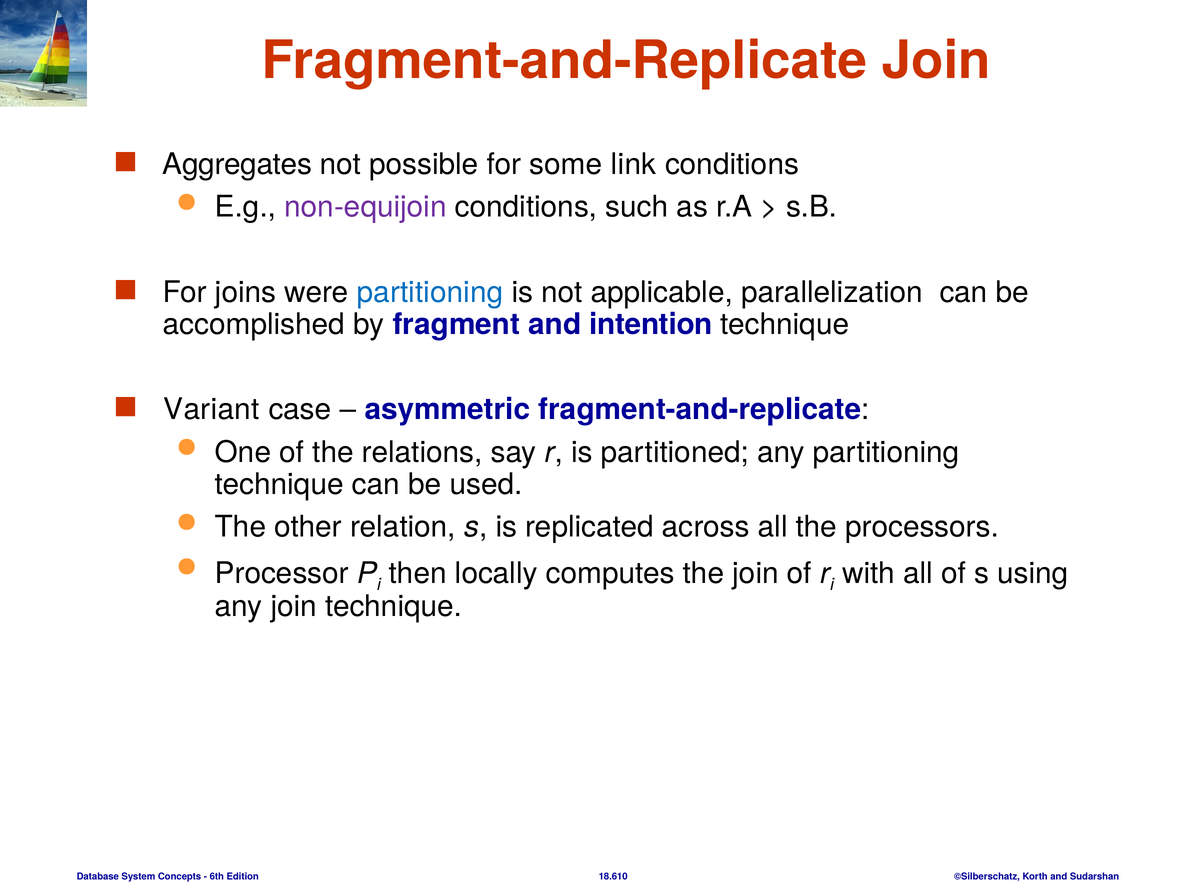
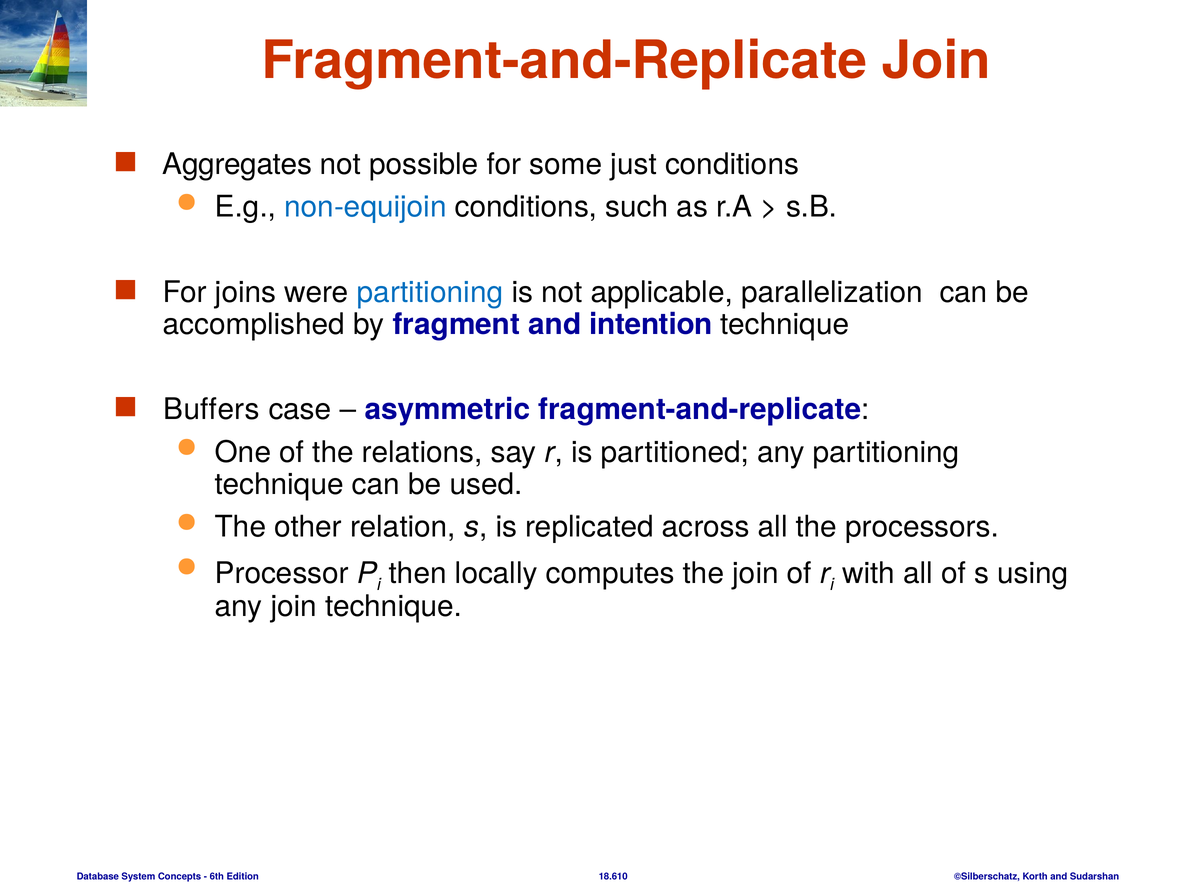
link: link -> just (634, 164)
non-equijoin colour: purple -> blue (365, 207)
Variant: Variant -> Buffers (211, 410)
